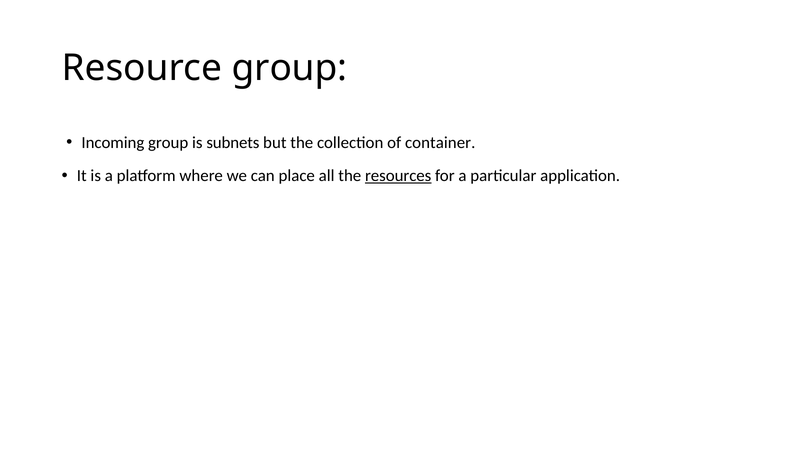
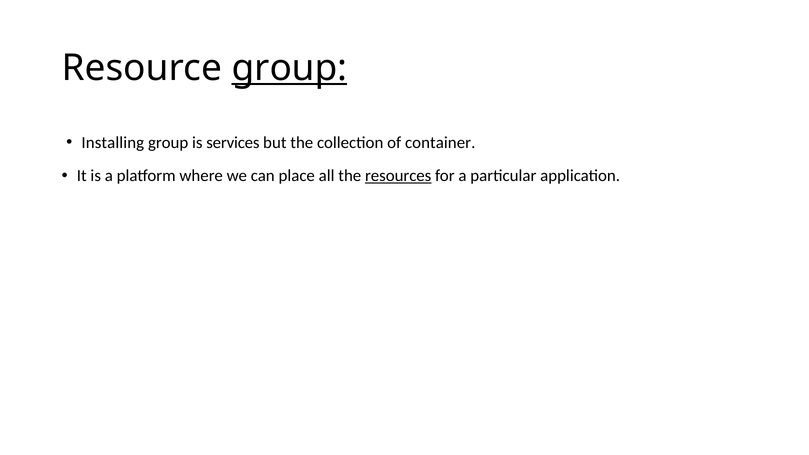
group underline: none -> present (289, 68)
Incoming: Incoming -> Installing (113, 143)
subnets: subnets -> services (233, 143)
